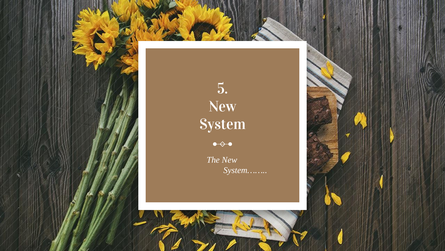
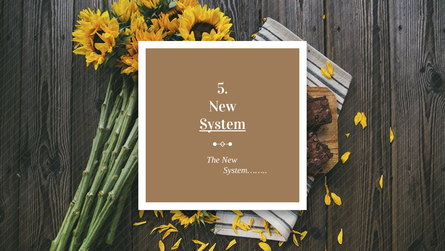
System underline: none -> present (223, 124)
